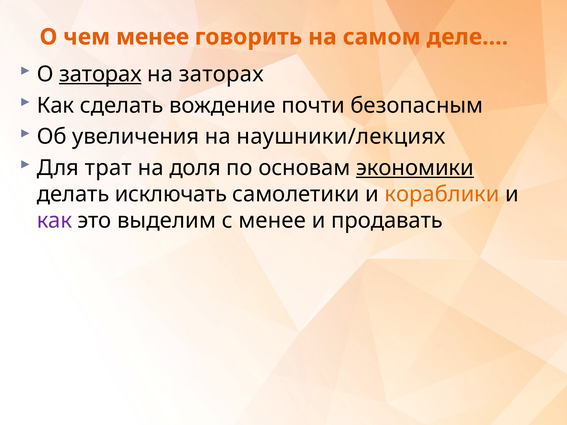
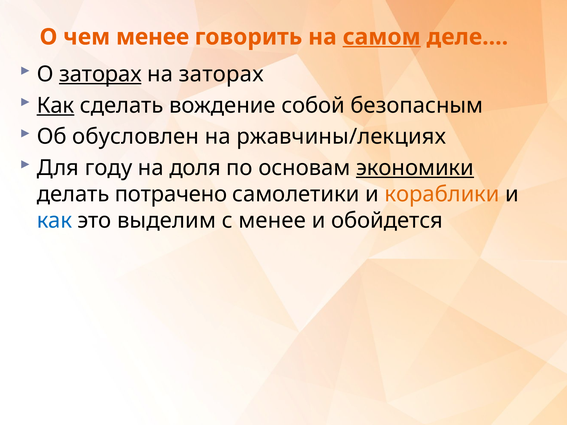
самом underline: none -> present (382, 37)
Как underline: none -> present (56, 105)
почти: почти -> собой (313, 105)
увеличения: увеличения -> обусловлен (136, 137)
наушники/лекциях: наушники/лекциях -> ржавчины/лекциях (341, 137)
трат: трат -> году (108, 168)
исключать: исключать -> потрачено (171, 194)
как colour: purple -> blue (54, 221)
продавать: продавать -> обойдется (387, 221)
